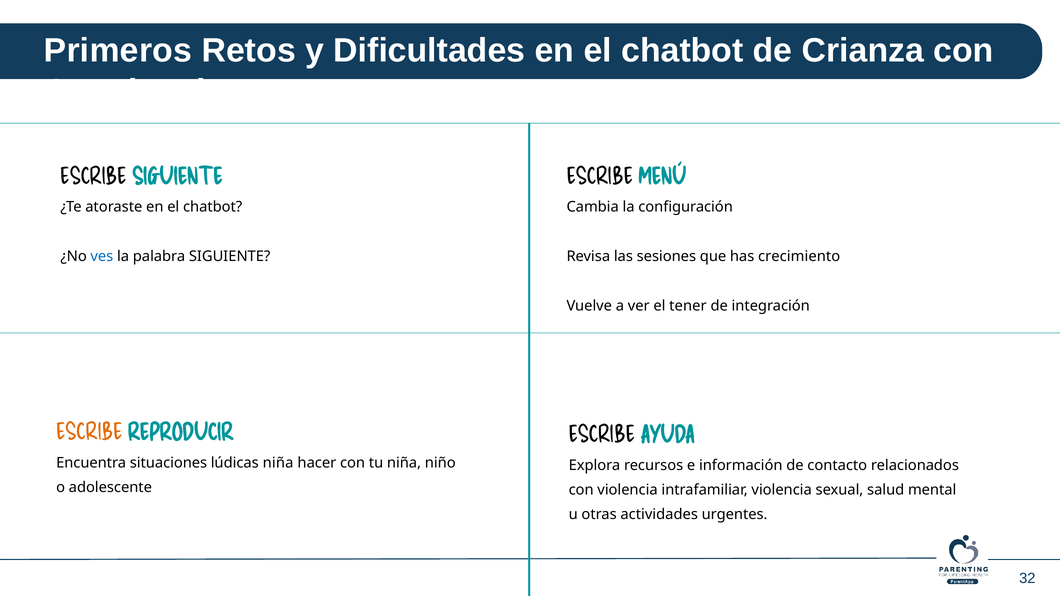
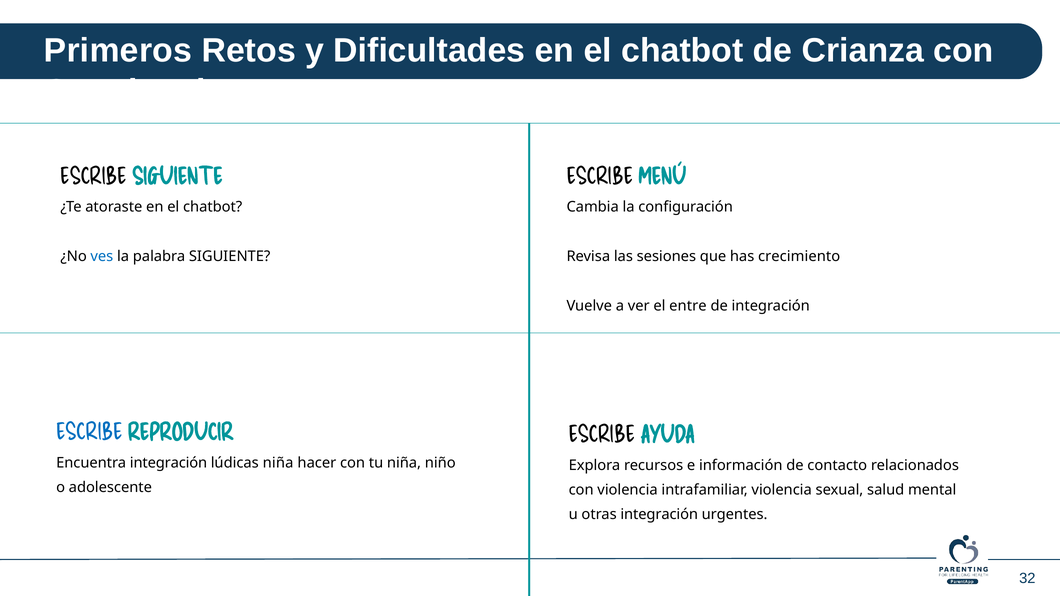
tener: tener -> entre (688, 306)
ESCRIBE colour: orange -> blue (89, 433)
Encuentra situaciones: situaciones -> integración (169, 463)
otras actividades: actividades -> integración (659, 515)
